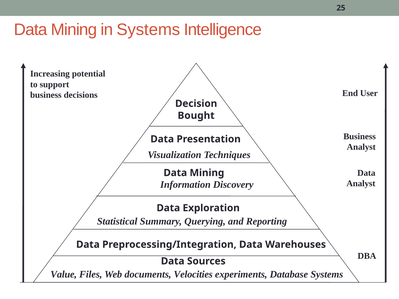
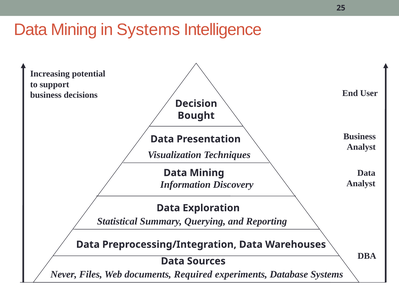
Value: Value -> Never (64, 275)
Velocities: Velocities -> Required (193, 275)
